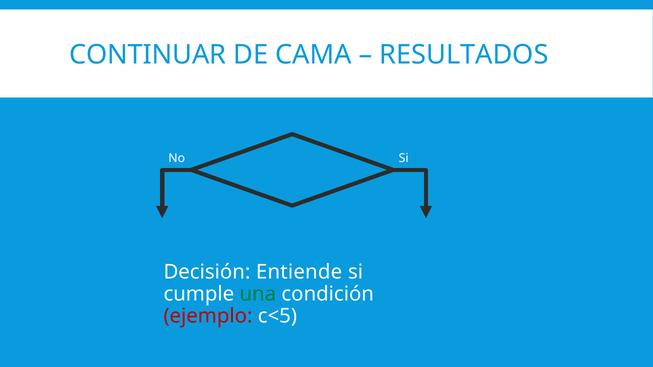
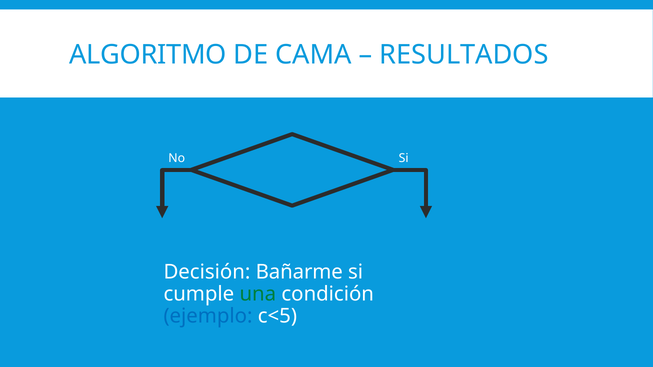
CONTINUAR: CONTINUAR -> ALGORITMO (148, 55)
Entiende: Entiende -> Bañarme (299, 272)
ejemplo colour: red -> blue (208, 316)
